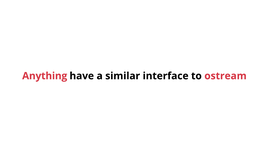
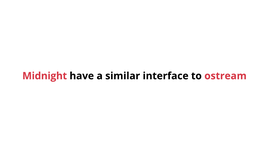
Anything: Anything -> Midnight (45, 76)
